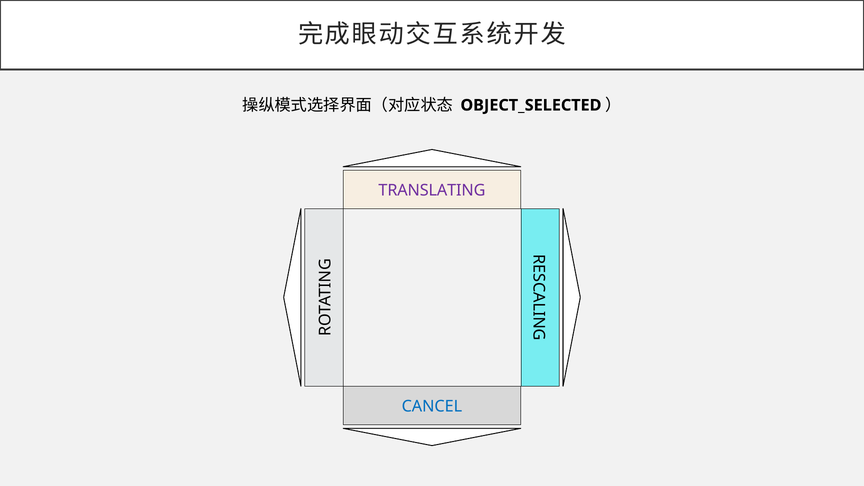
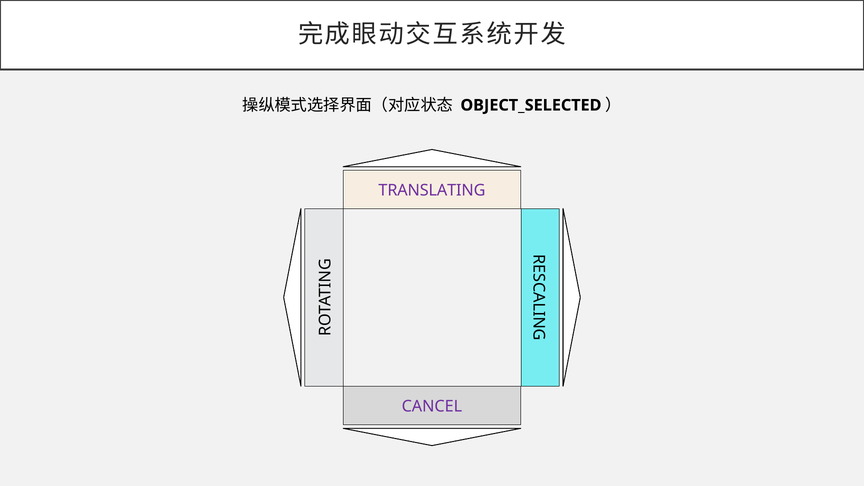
CANCEL colour: blue -> purple (432, 406)
